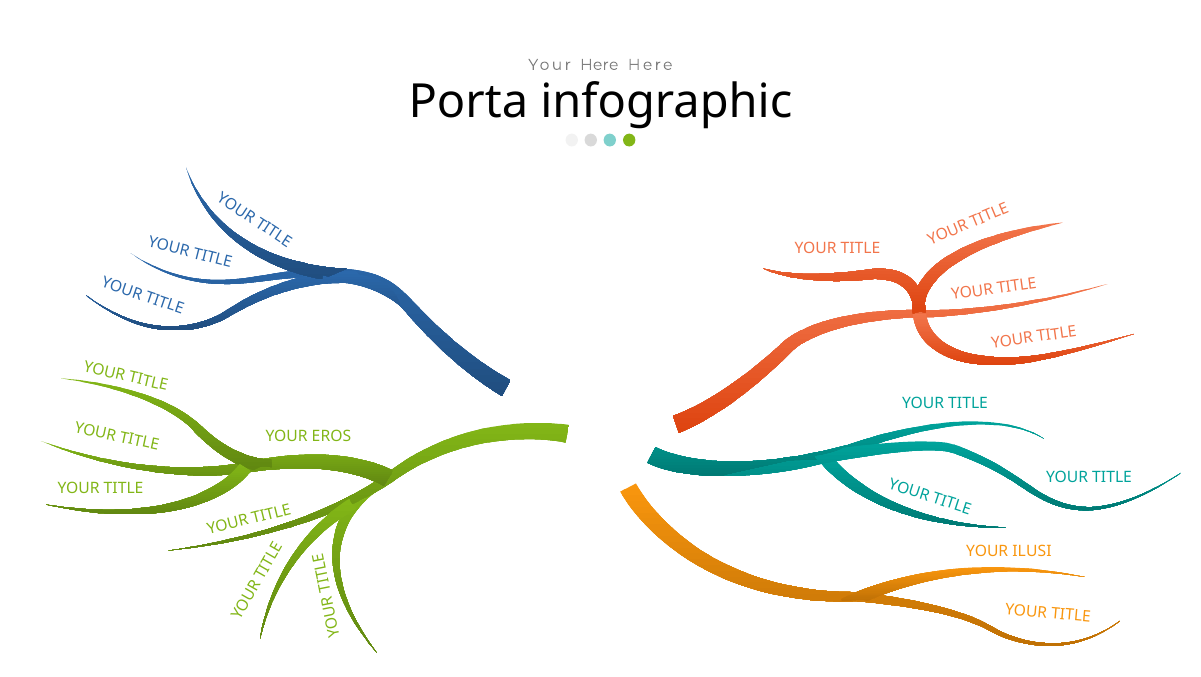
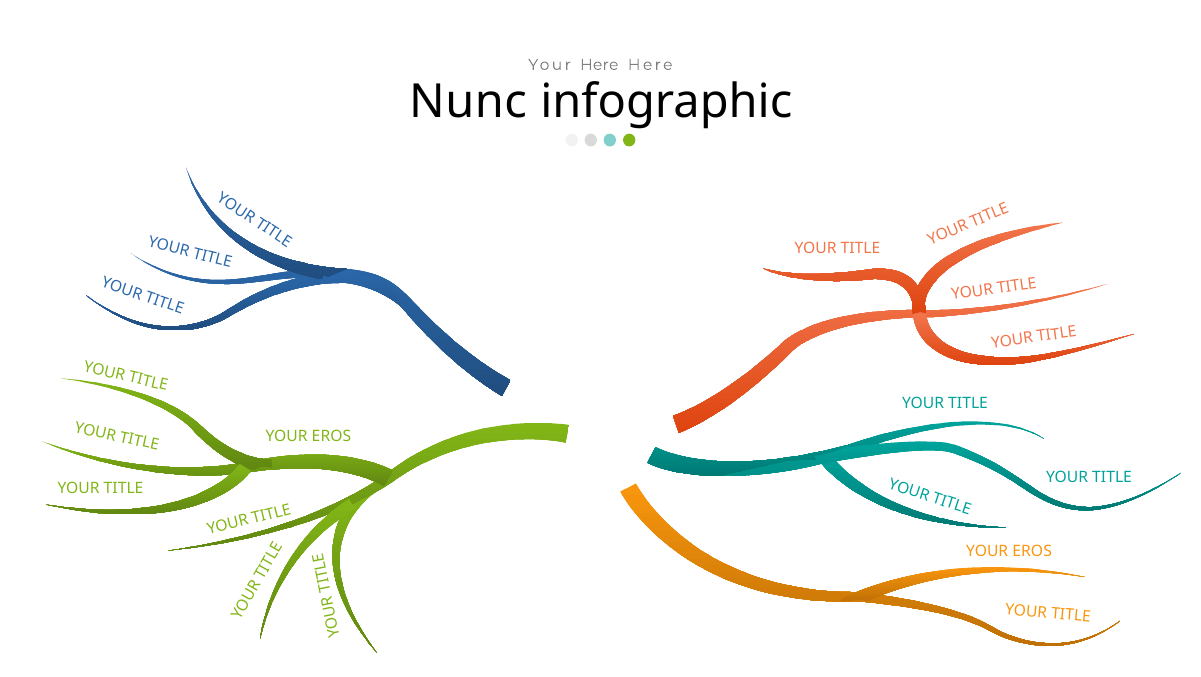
Porta: Porta -> Nunc (468, 102)
ILUSI: ILUSI -> EROS (1032, 551)
